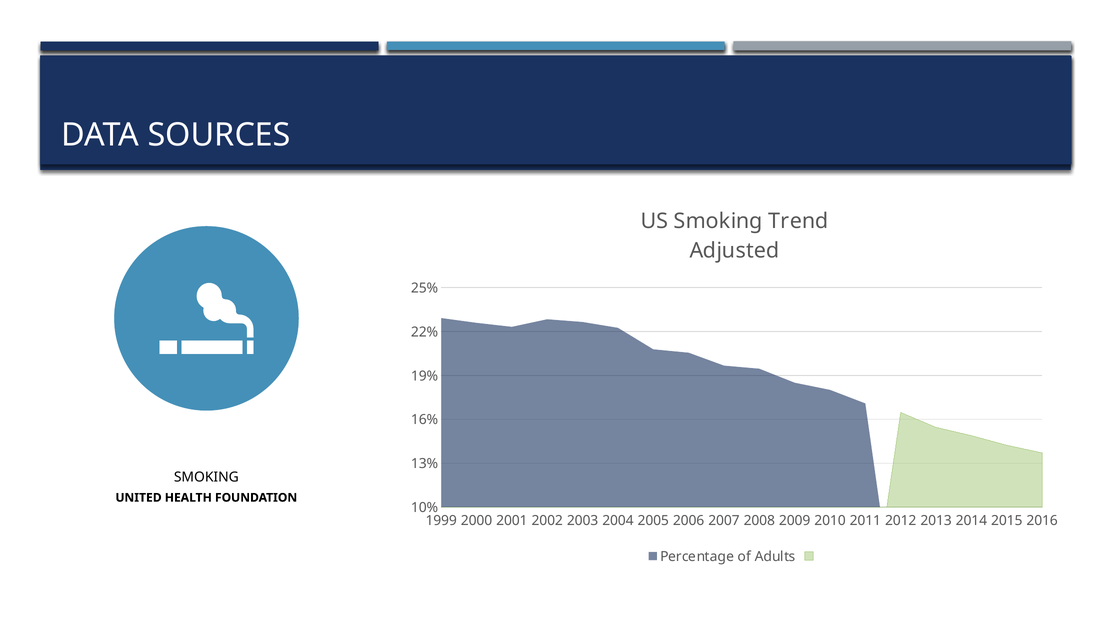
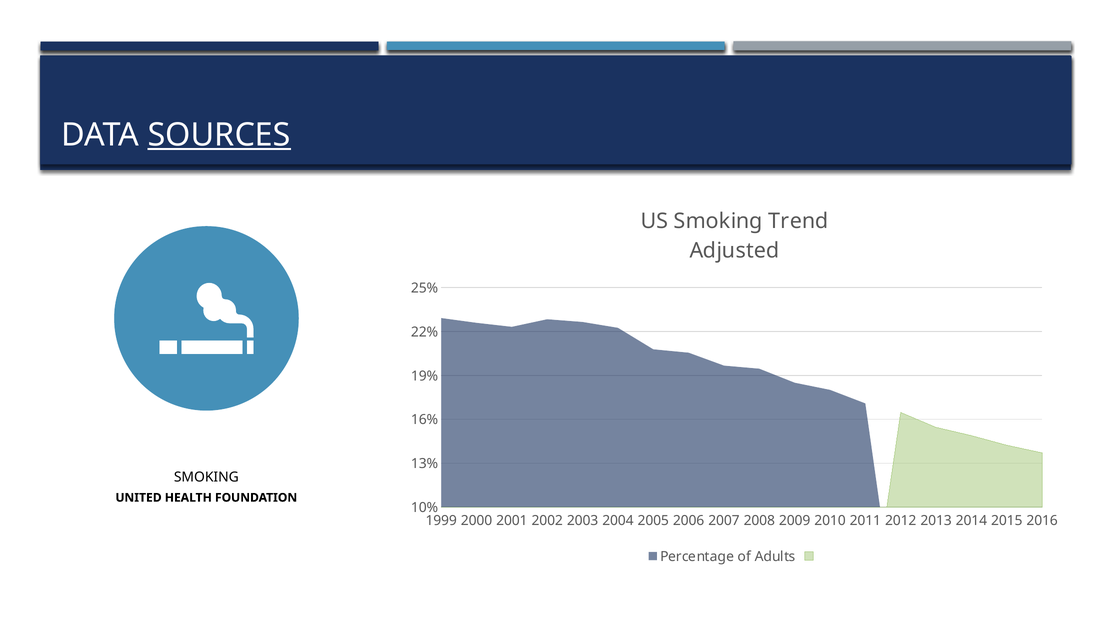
SOURCES underline: none -> present (219, 135)
